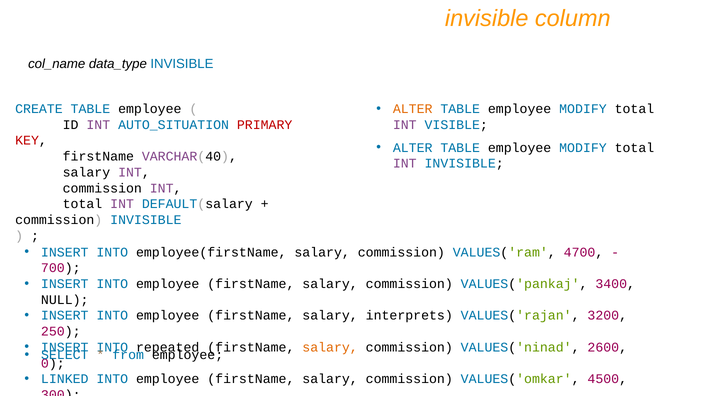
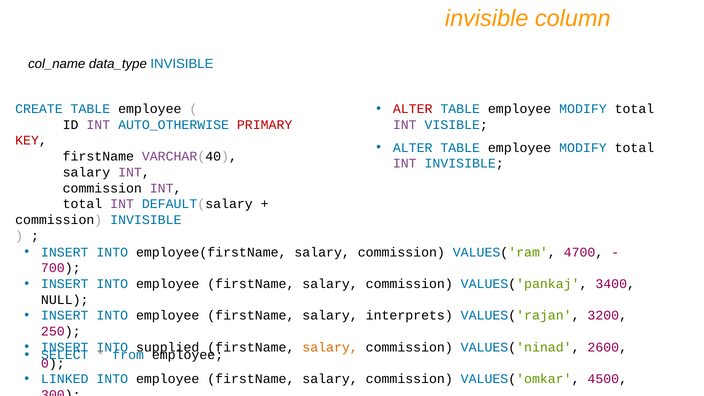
ALTER colour: orange -> red (413, 109)
AUTO_SITUATION: AUTO_SITUATION -> AUTO_OTHERWISE (174, 125)
repeated: repeated -> supplied (168, 347)
